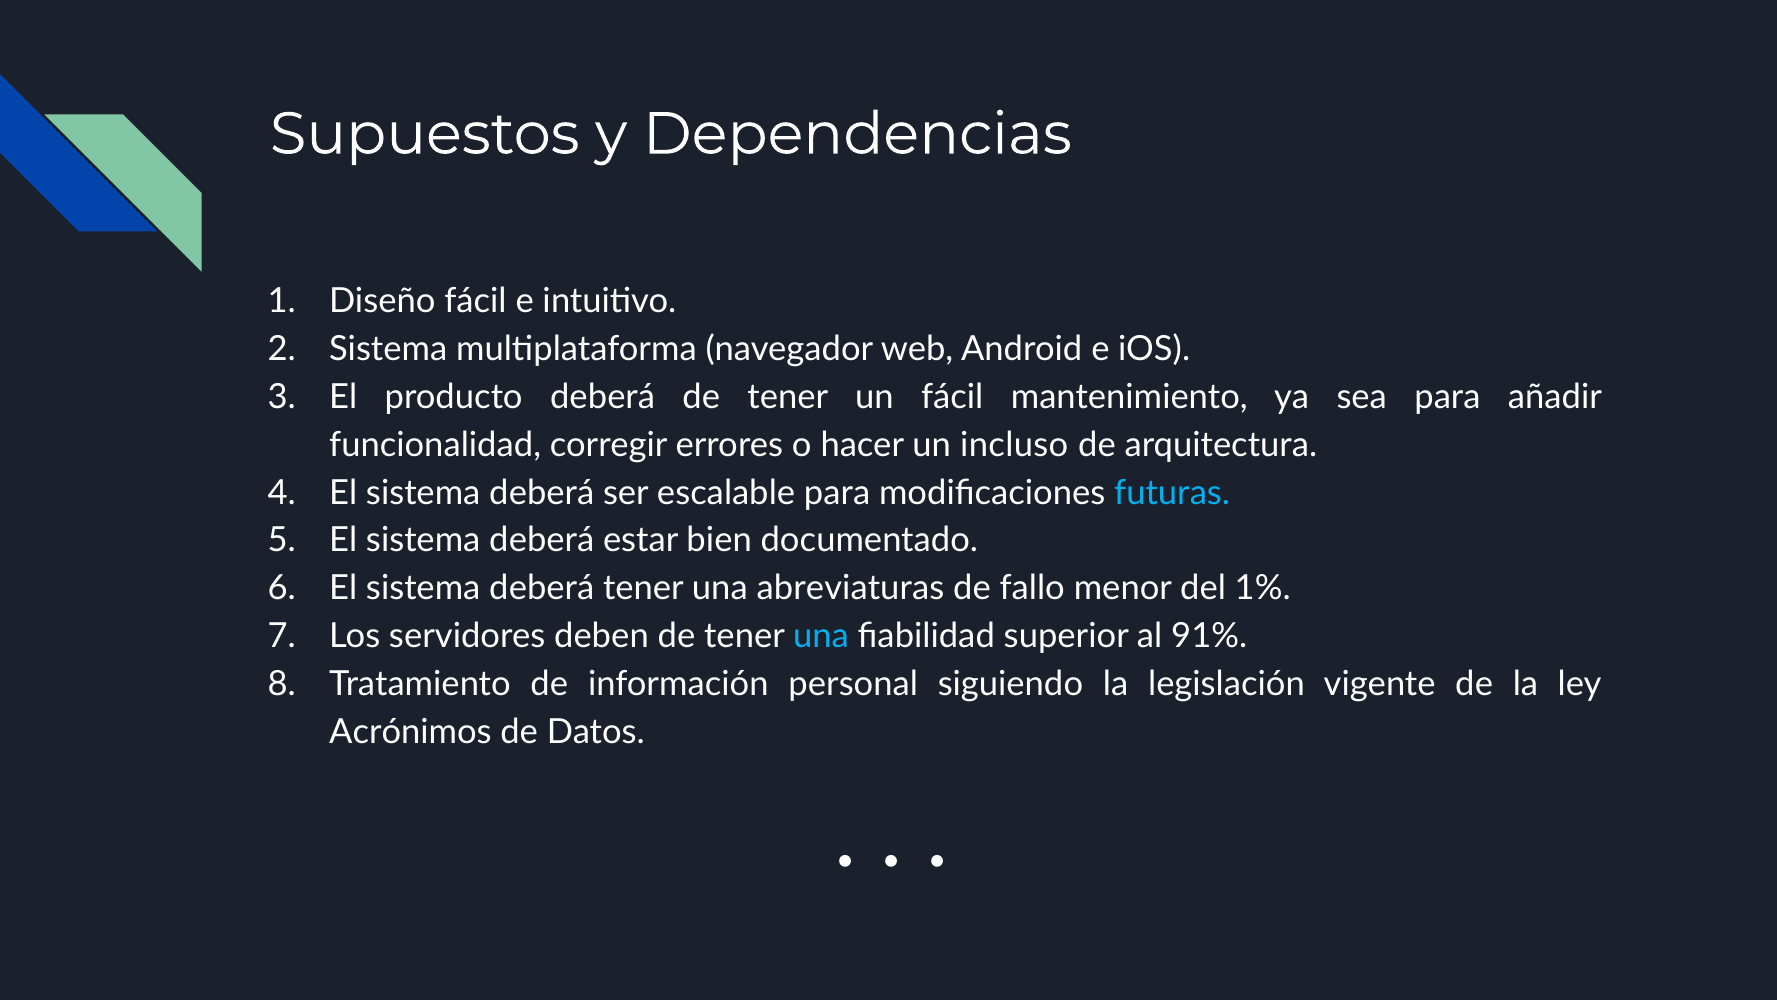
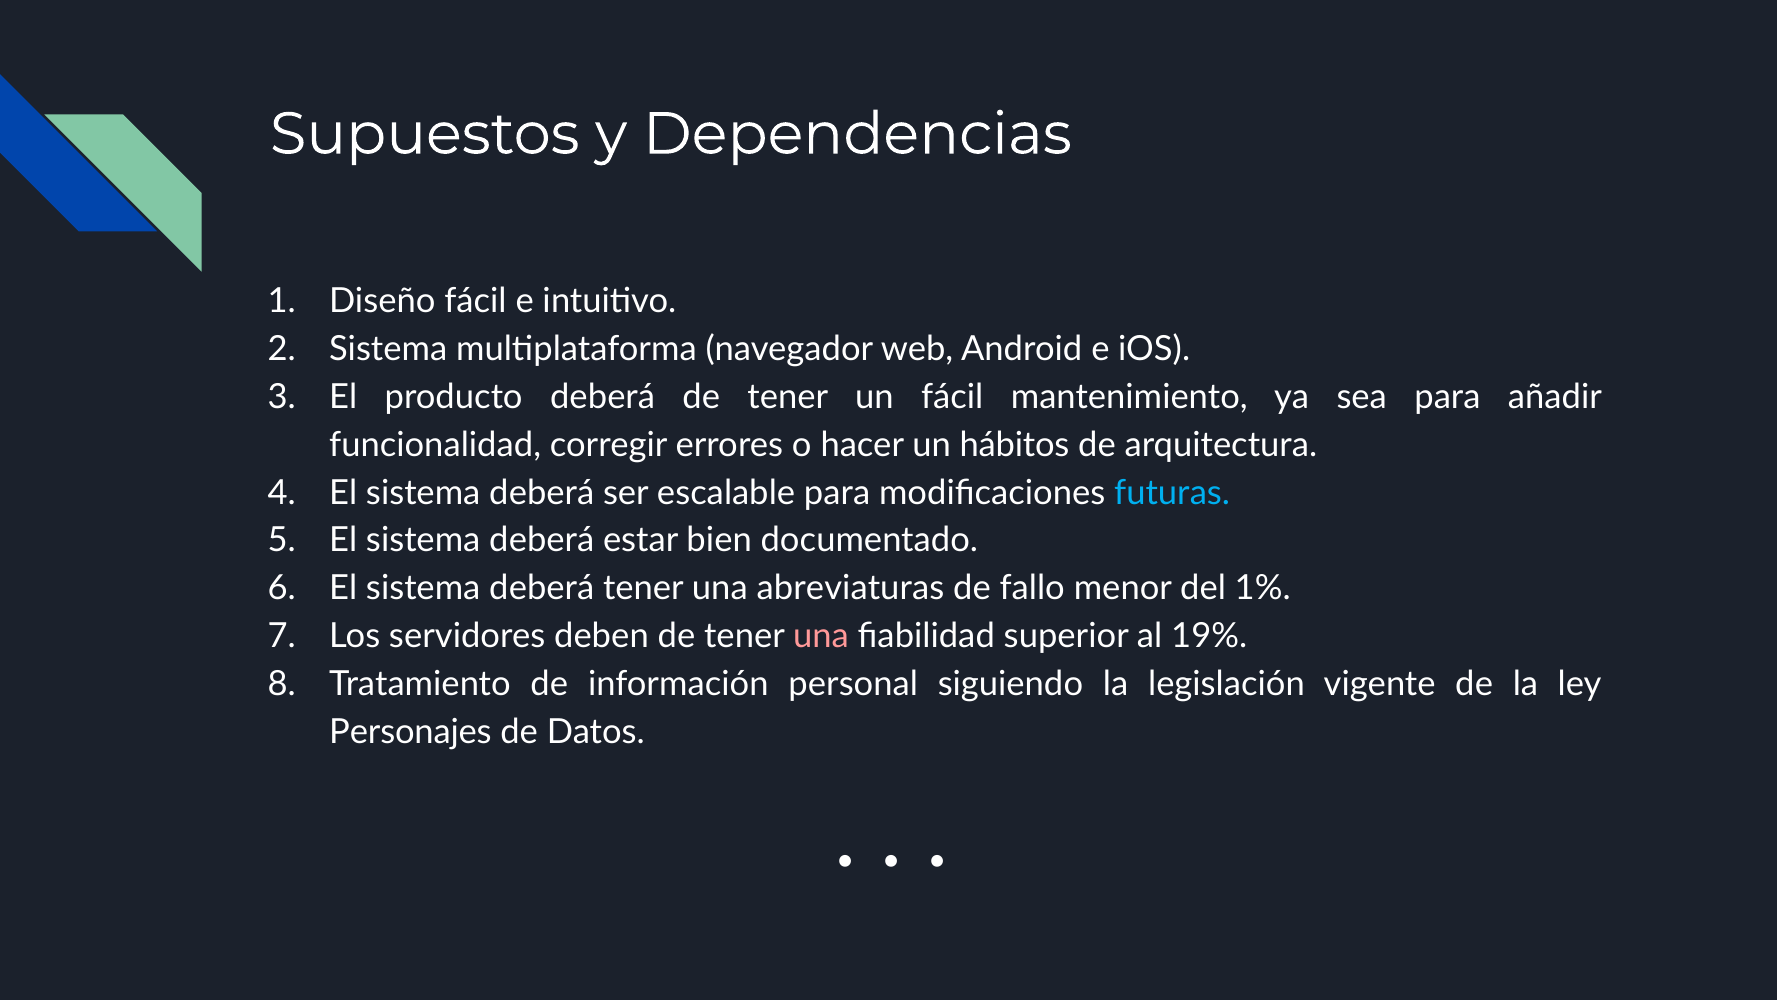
incluso: incluso -> hábitos (1015, 445)
una colour: light blue -> pink (821, 636)
91%: 91% -> 19% (1209, 636)
Acrónimos: Acrónimos -> Personajes (410, 731)
